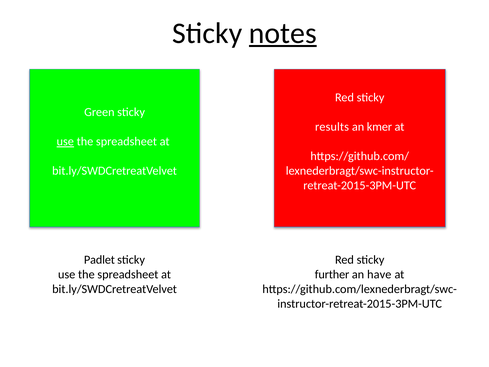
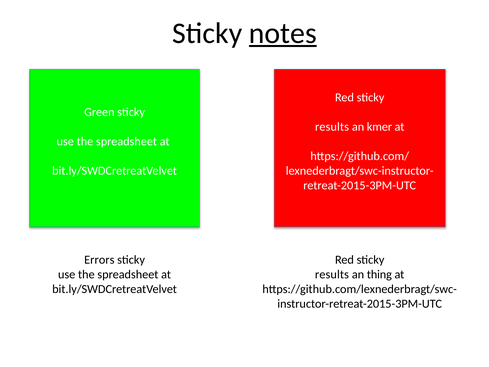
use underline: present -> none (65, 141)
Padlet: Padlet -> Errors (99, 260)
further: further -> results (332, 274)
have: have -> thing (379, 274)
